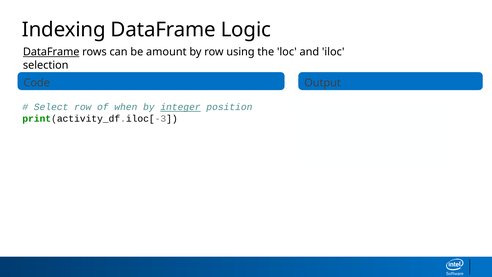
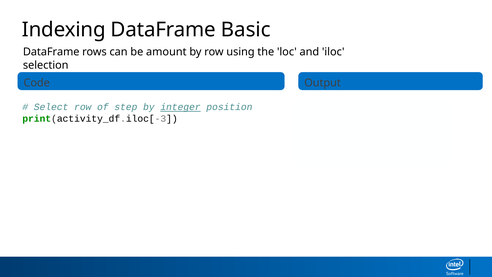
Logic: Logic -> Basic (246, 30)
DataFrame underline: present -> none (51, 52)
when: when -> step (126, 107)
